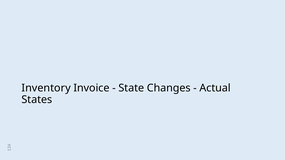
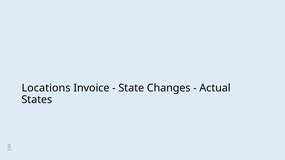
Inventory: Inventory -> Locations (46, 88)
